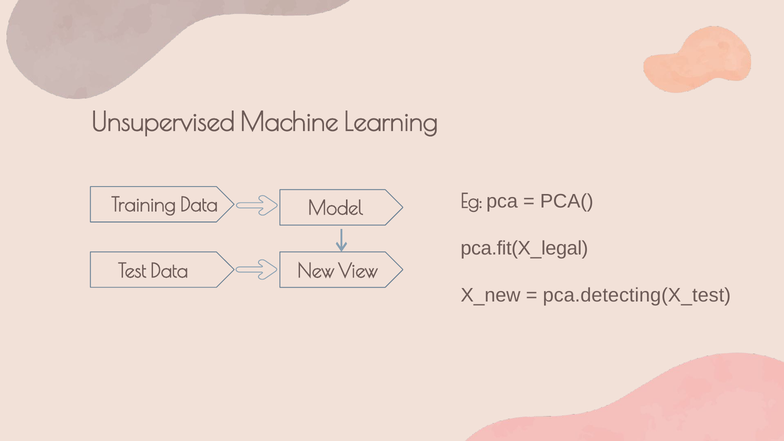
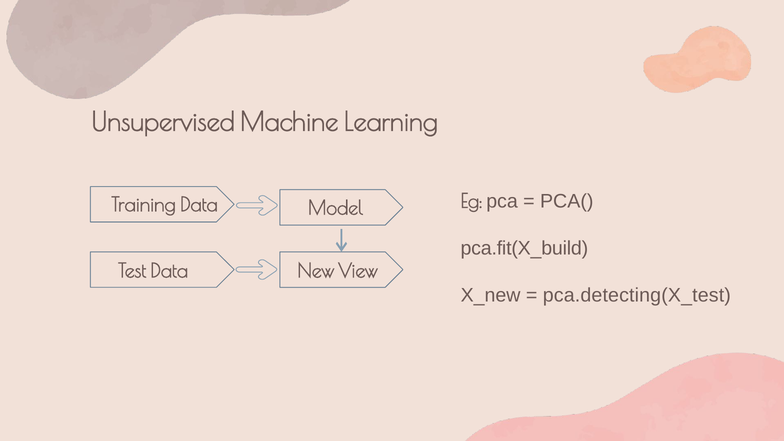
pca.fit(X_legal: pca.fit(X_legal -> pca.fit(X_build (524, 248)
